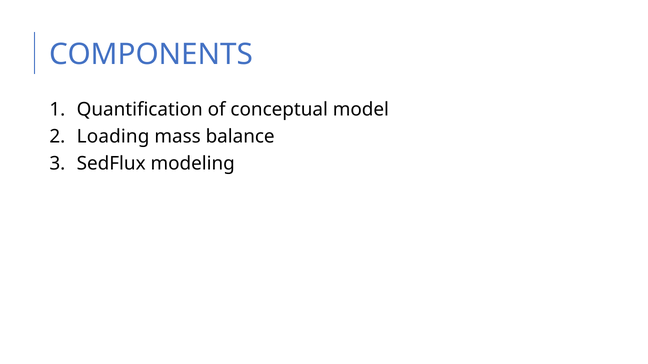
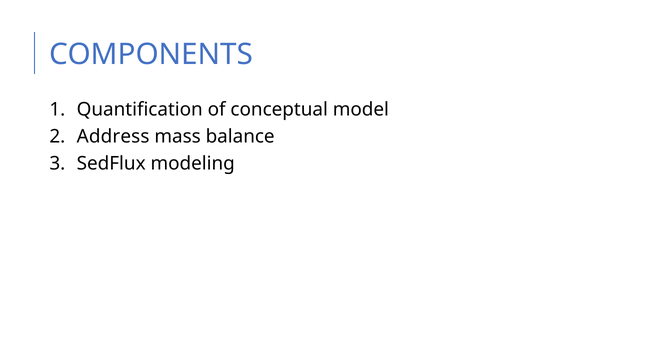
Loading: Loading -> Address (113, 137)
